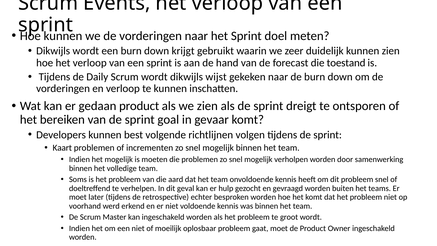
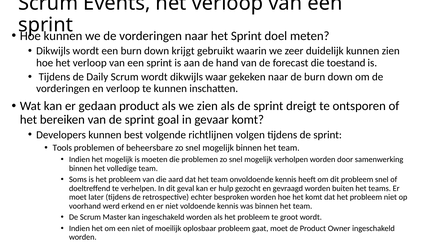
wijst: wijst -> waar (216, 77)
Kaart: Kaart -> Tools (62, 148)
incrementen: incrementen -> beheersbare (150, 148)
